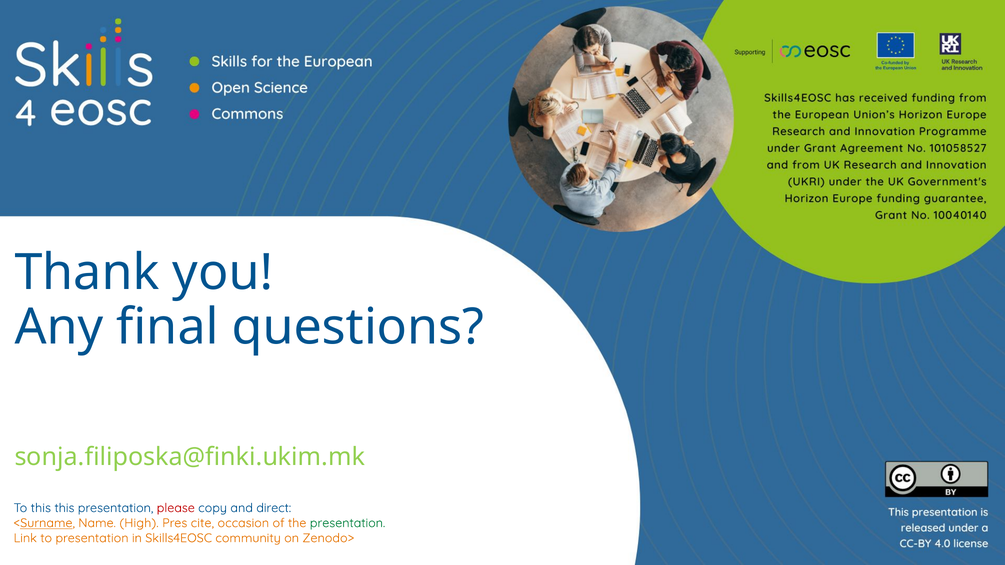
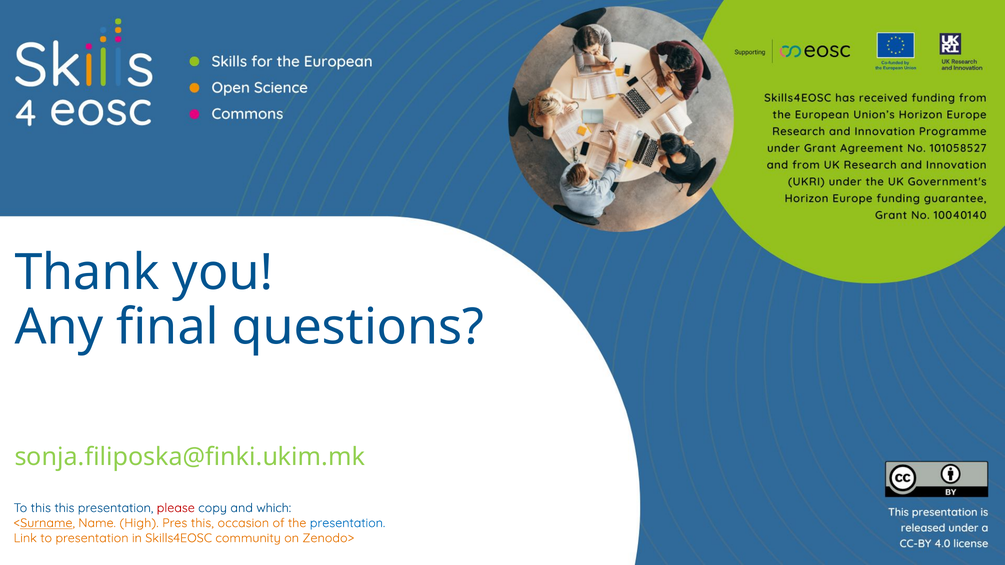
direct: direct -> which (274, 508)
Pres cite: cite -> this (202, 523)
presentation colour: green -> blue (348, 523)
